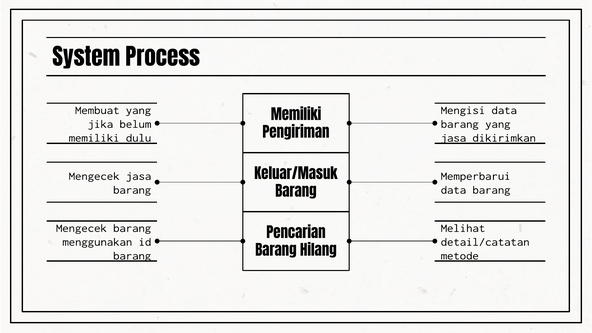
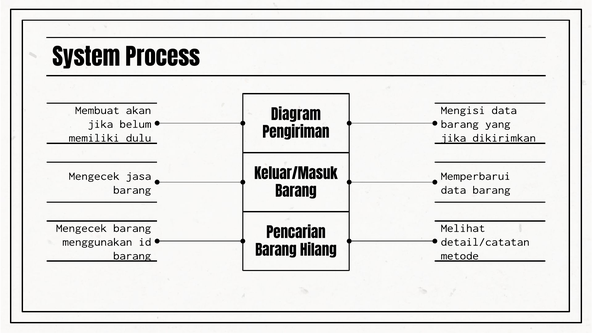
Membuat yang: yang -> akan (138, 110)
Memiliki: Memiliki -> Diagram (296, 115)
jasa: jasa -> jika (453, 138)
